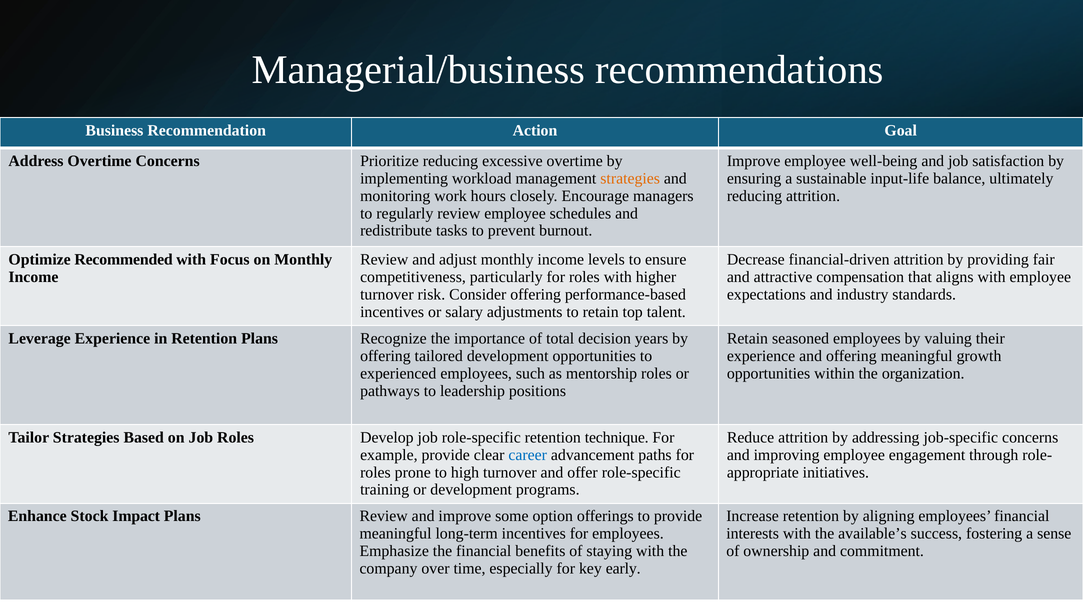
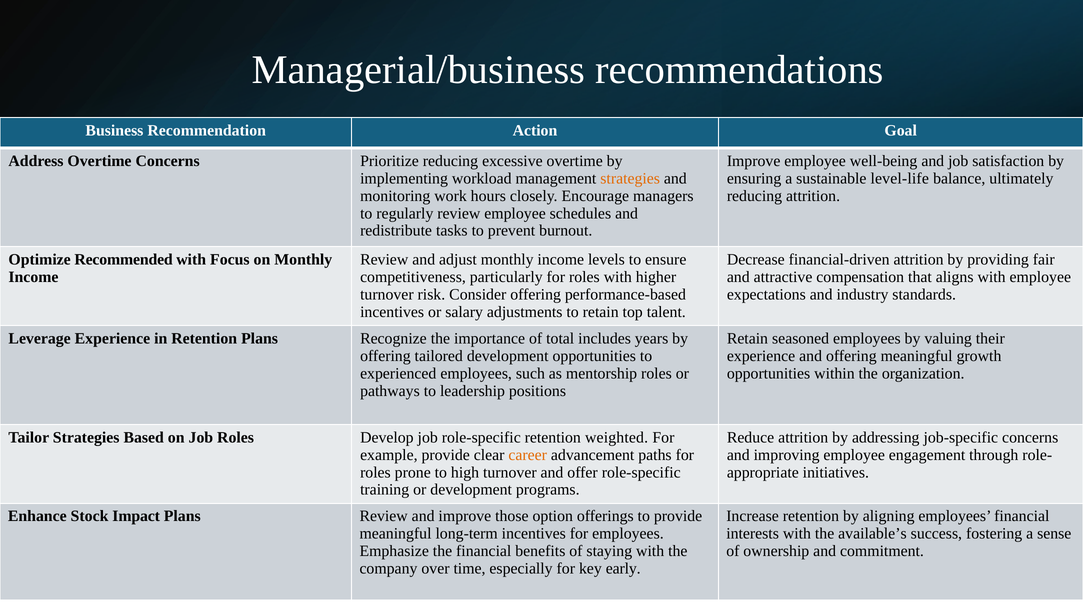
input-life: input-life -> level-life (900, 178)
decision: decision -> includes (605, 339)
technique: technique -> weighted (617, 438)
career colour: blue -> orange (528, 455)
some: some -> those (512, 516)
